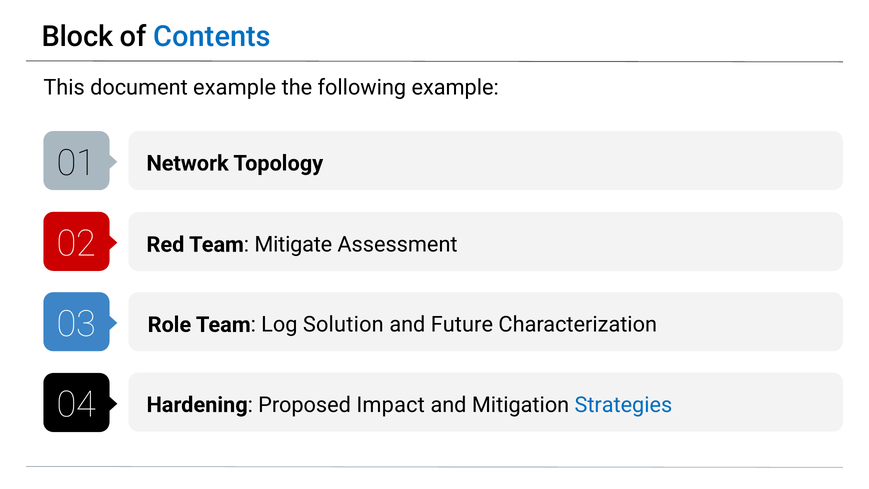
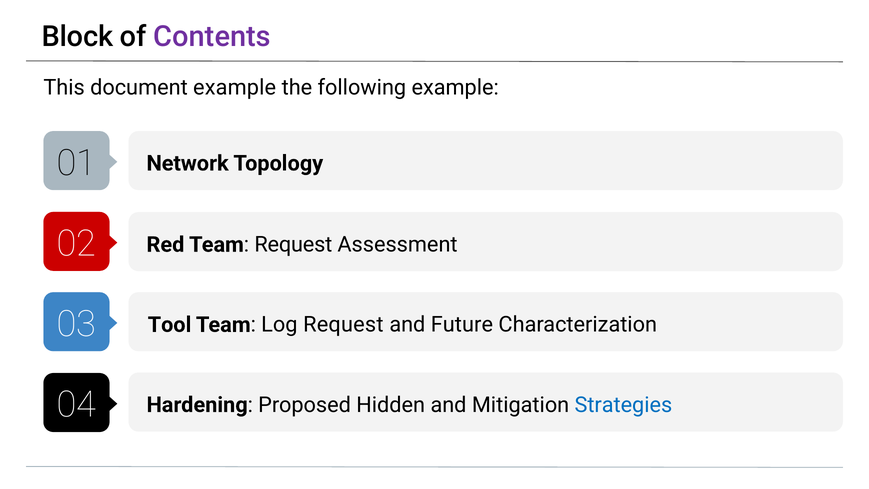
Contents colour: blue -> purple (212, 37)
Team Mitigate: Mitigate -> Request (293, 245)
Role: Role -> Tool (169, 325)
Log Solution: Solution -> Request (343, 325)
Impact: Impact -> Hidden (391, 405)
